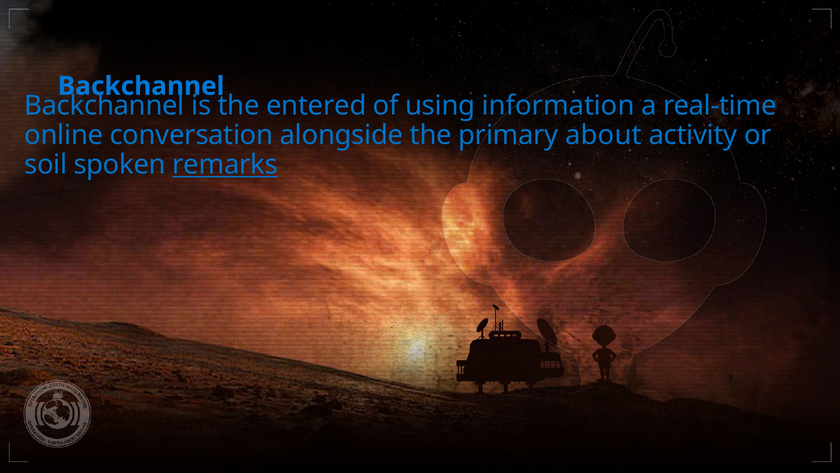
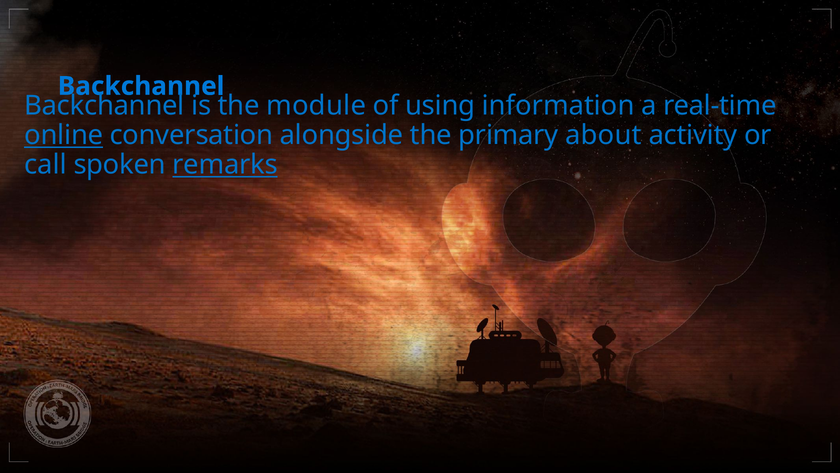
entered: entered -> module (316, 105)
online underline: none -> present (64, 135)
soil: soil -> call (46, 165)
